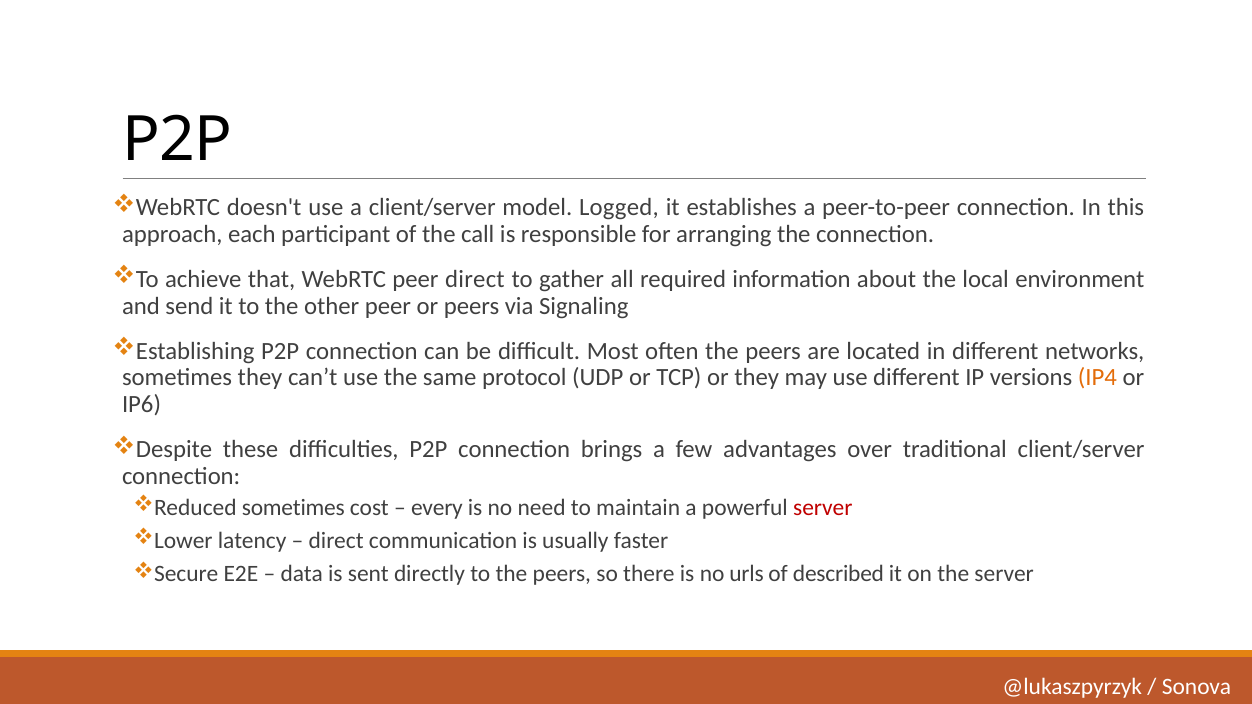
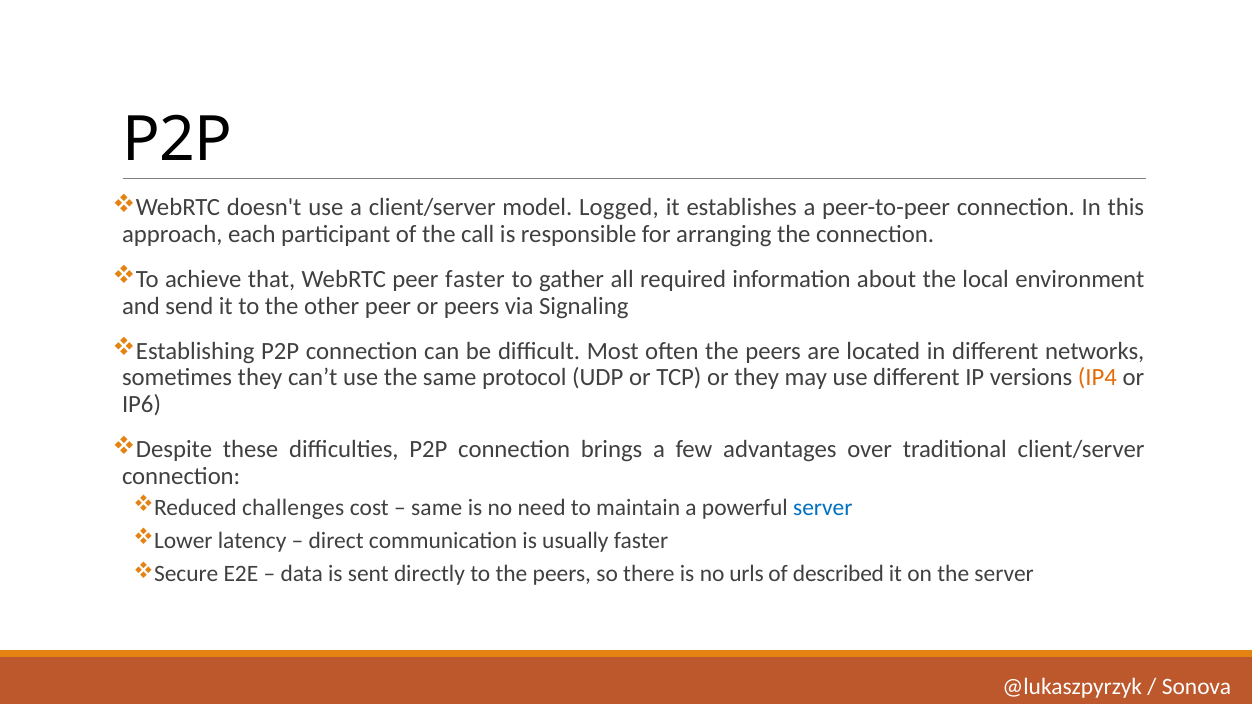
peer direct: direct -> faster (475, 279)
sometimes: sometimes -> challenges (293, 508)
every: every -> same (437, 508)
server colour: red -> blue (823, 508)
